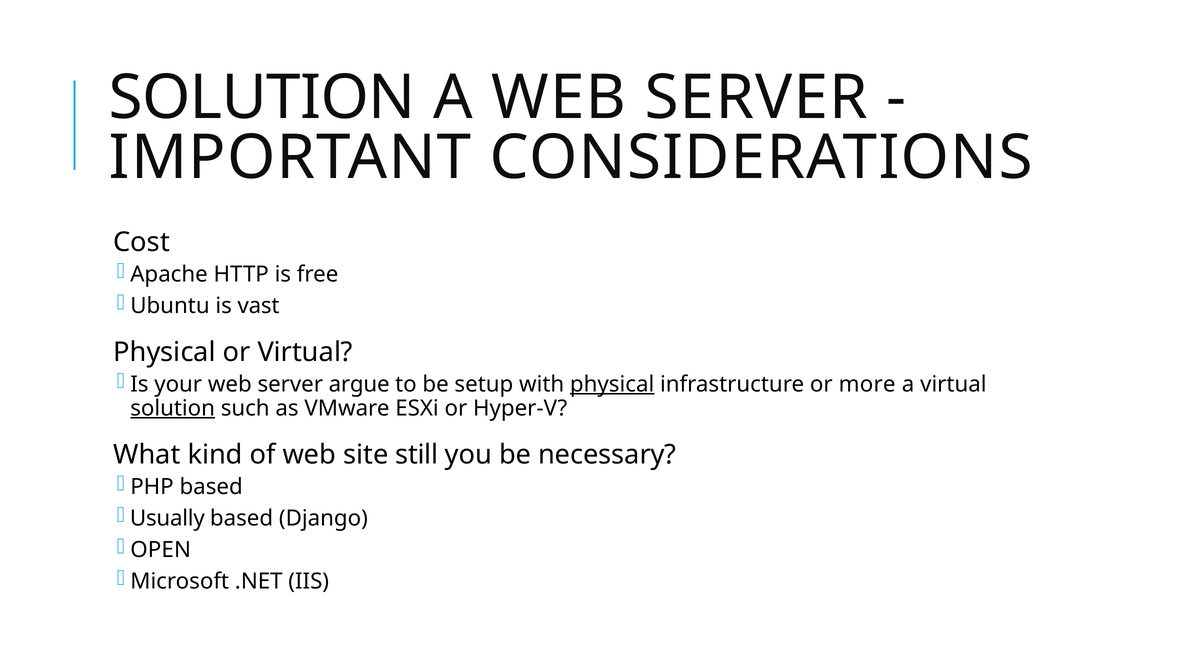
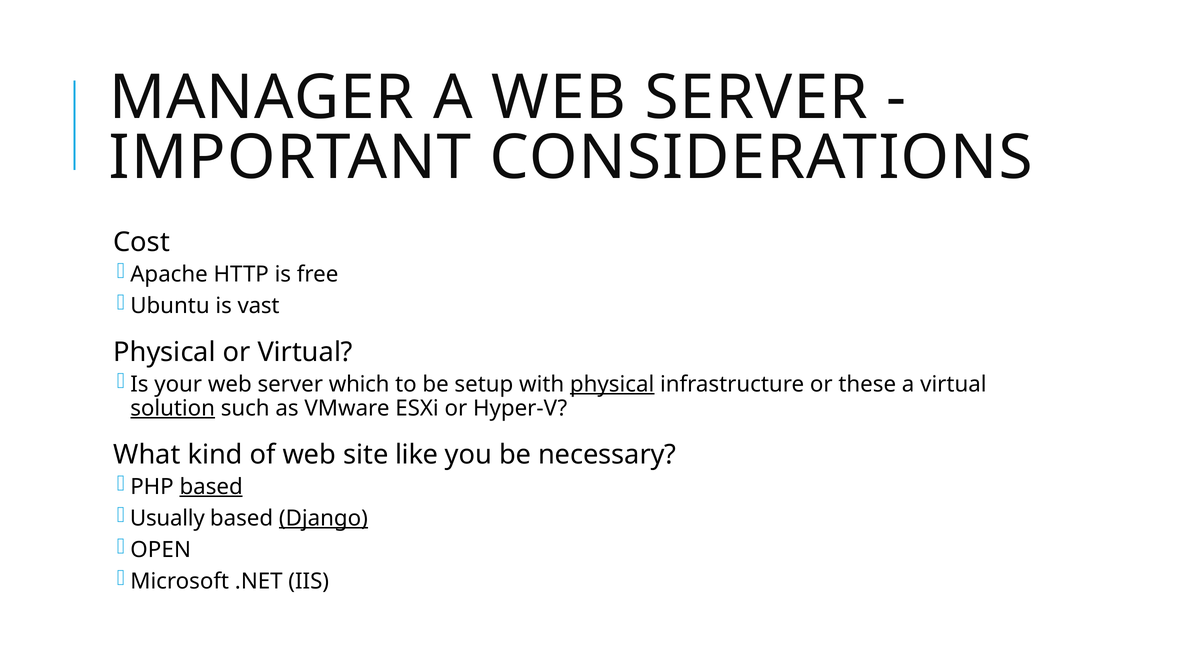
SOLUTION: SOLUTION -> MANAGER (262, 98)
argue: argue -> which (359, 384)
more: more -> these (867, 384)
still: still -> like (417, 454)
based underline: none -> present (211, 486)
Django underline: none -> present (323, 518)
